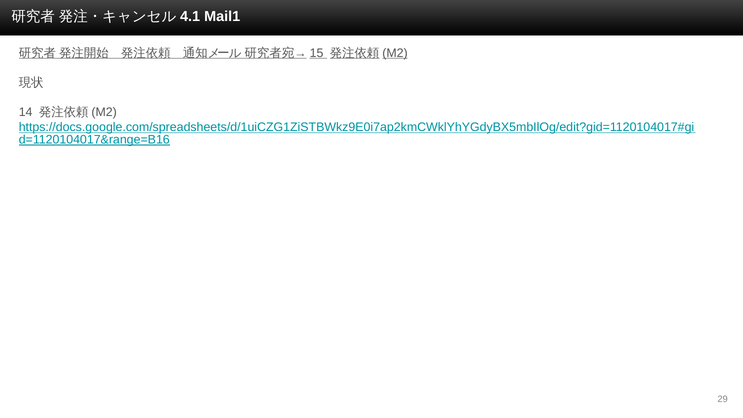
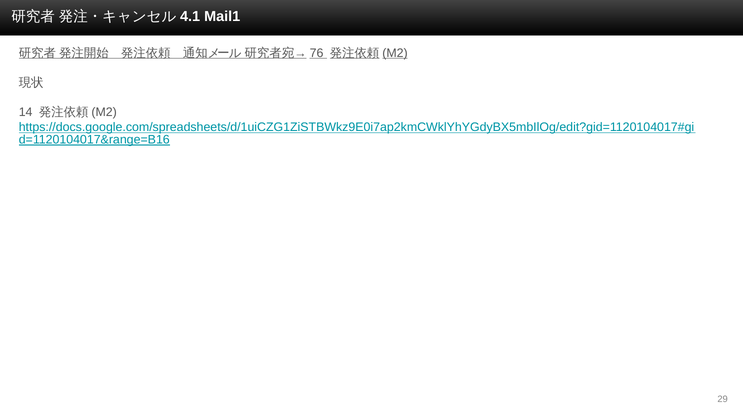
15: 15 -> 76 (317, 53)
